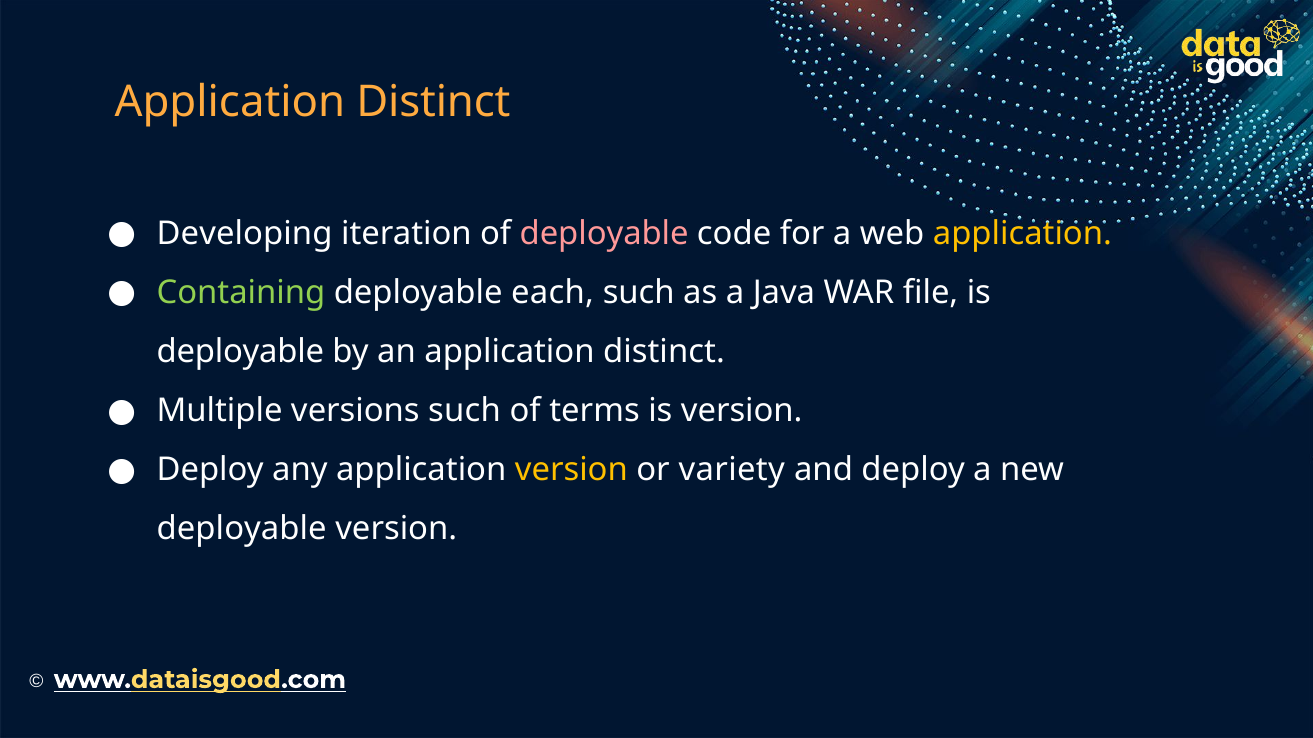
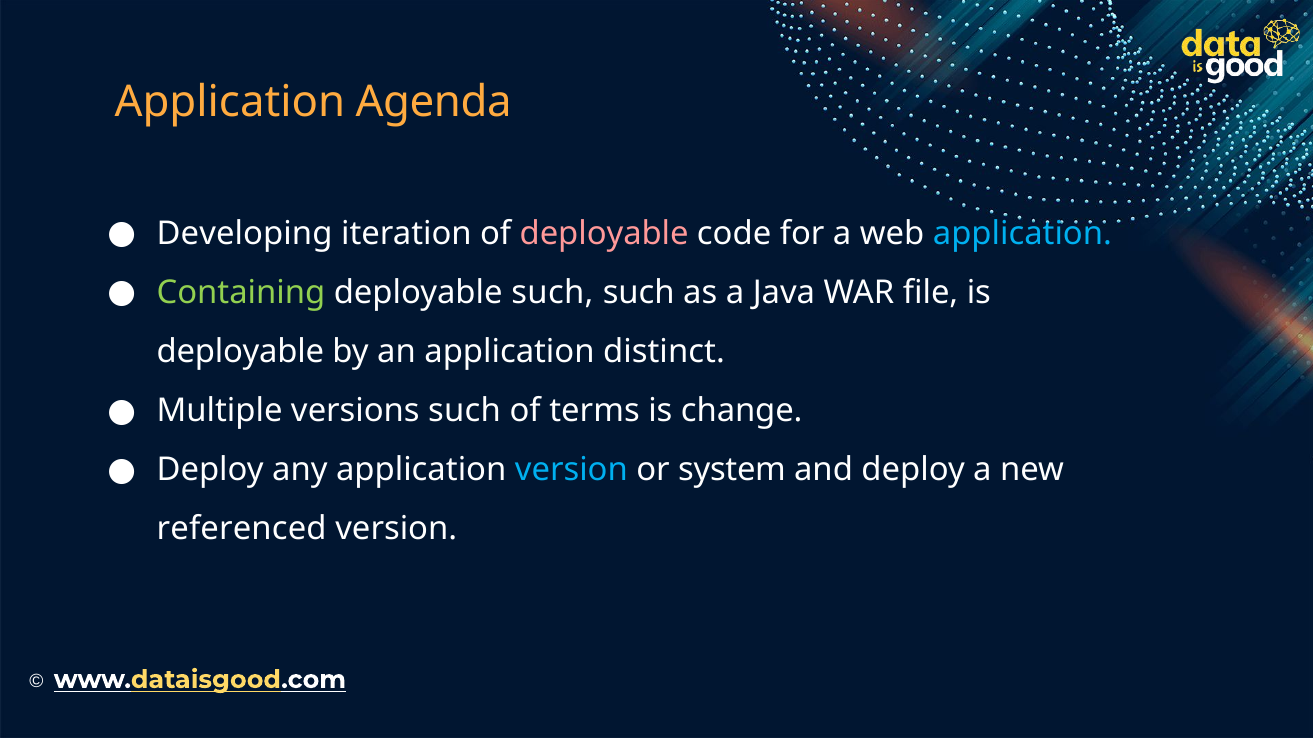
Distinct: Distinct -> Agenda (434, 102)
application colour: yellow -> light blue (1022, 234)
deployable each: each -> such (552, 293)
is version: version -> change (742, 411)
version colour: yellow -> light blue (571, 470)
variety: variety -> system (732, 470)
deployable: deployable -> referenced (242, 529)
